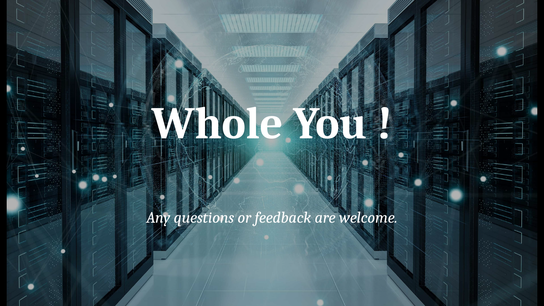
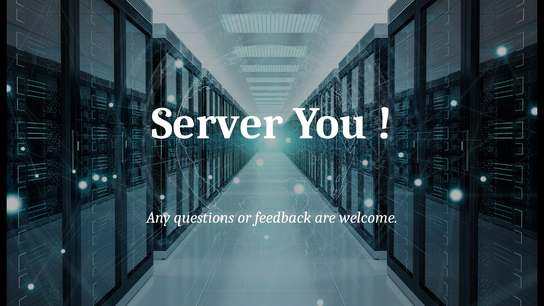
Whole: Whole -> Server (217, 124)
